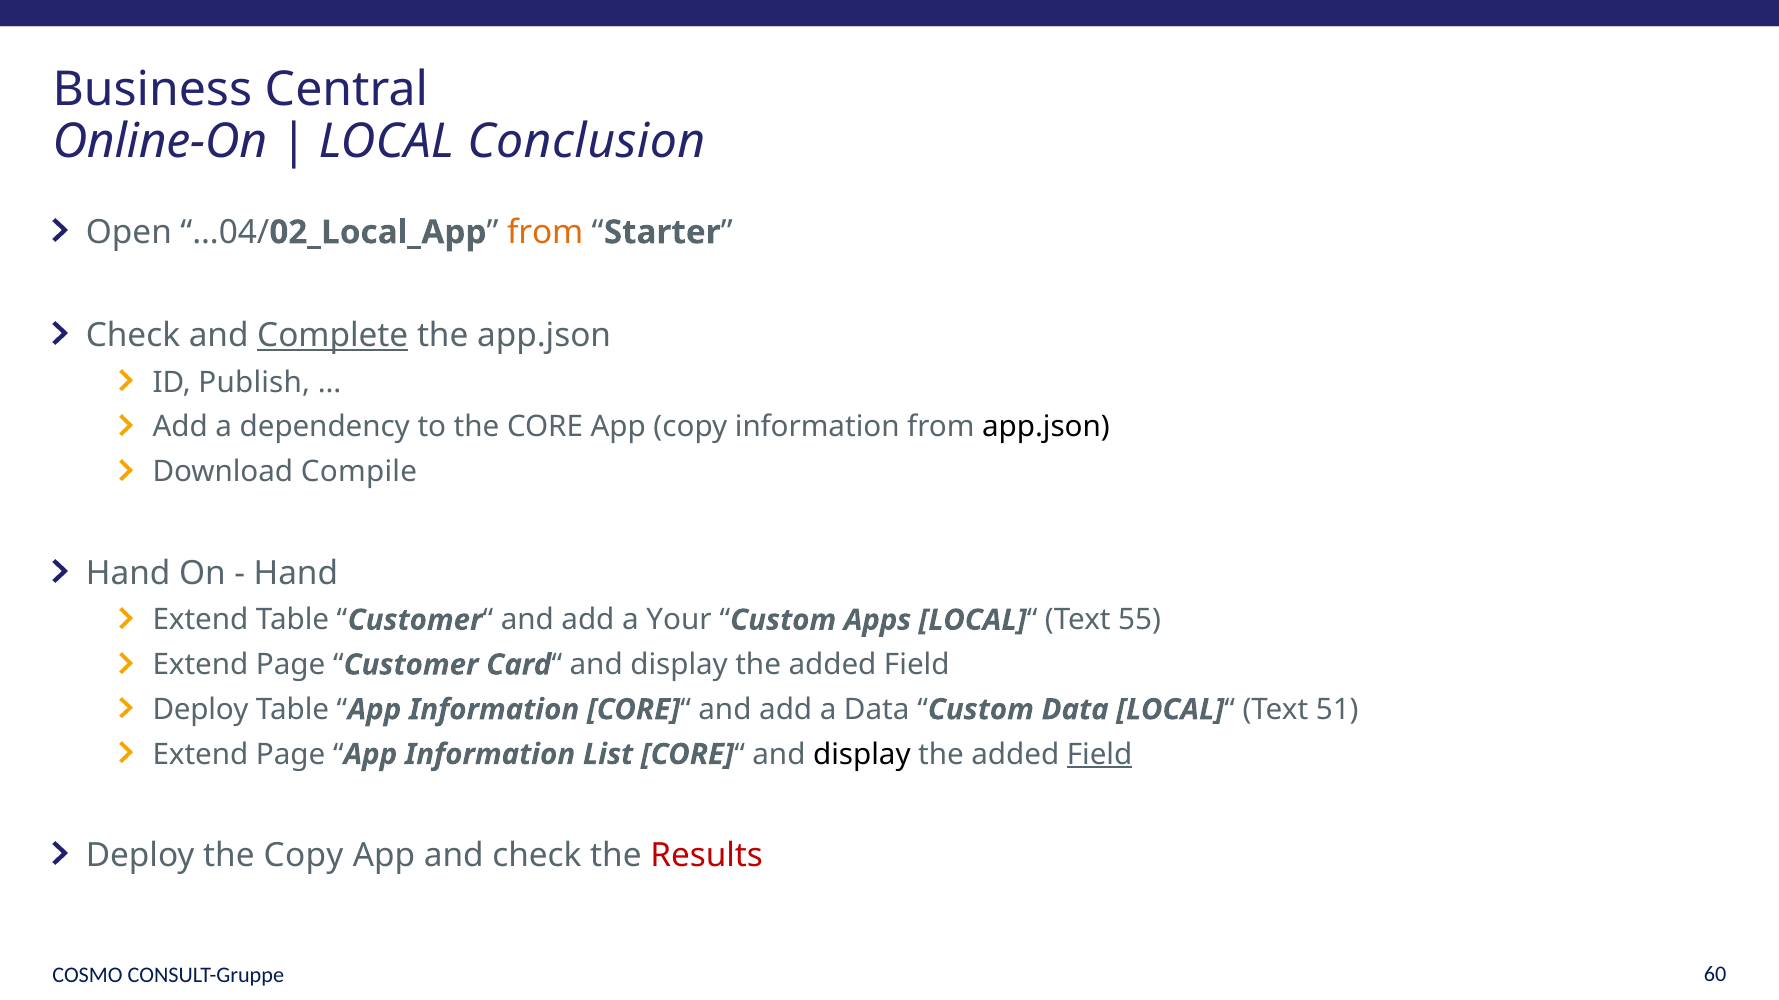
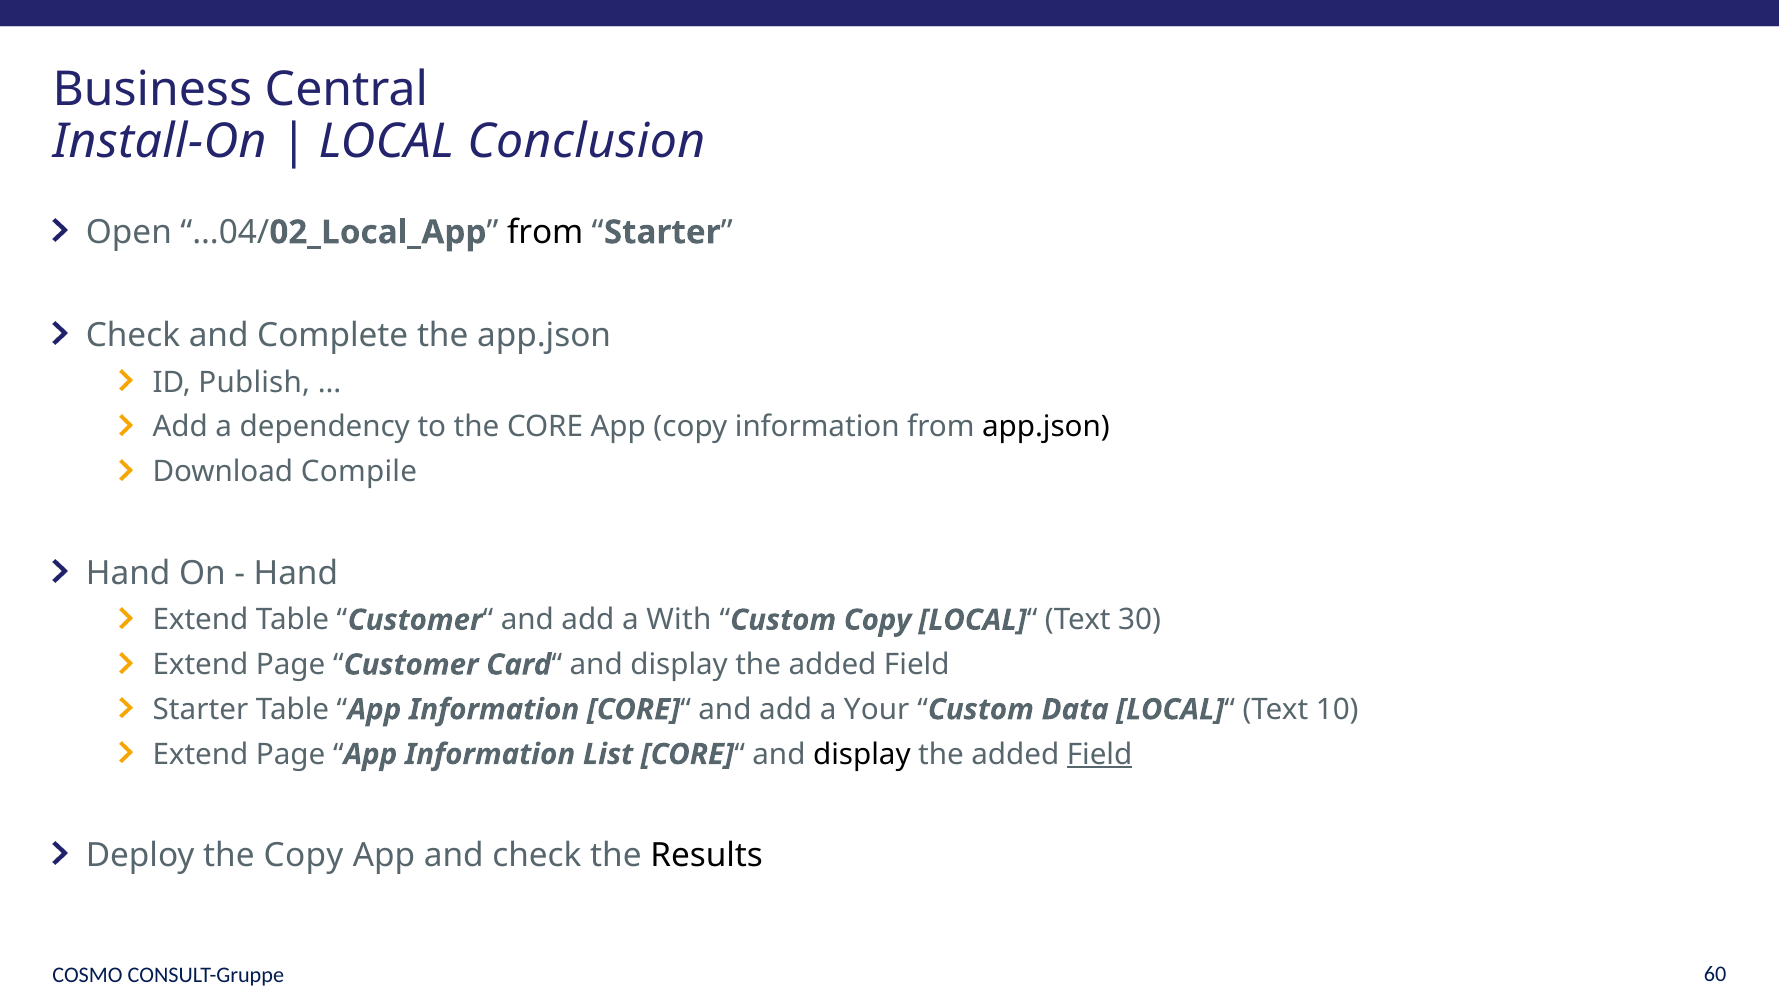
Online-On: Online-On -> Install-On (160, 142)
from colour: orange -> black (545, 232)
Complete underline: present -> none (333, 336)
Your: Your -> With (679, 620)
Custom Apps: Apps -> Copy (878, 620)
55: 55 -> 30 (1140, 620)
Deploy: Deploy -> Starter (200, 710)
a Data: Data -> Your (877, 710)
51: 51 -> 10 (1337, 710)
Results colour: red -> black (707, 856)
